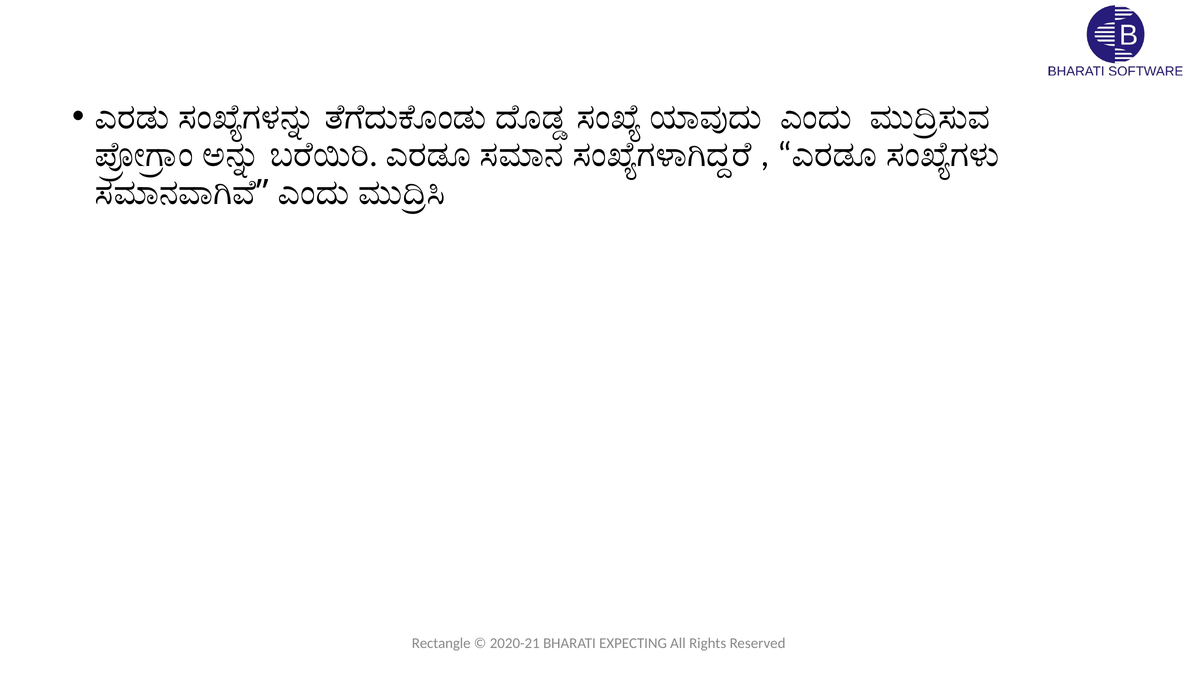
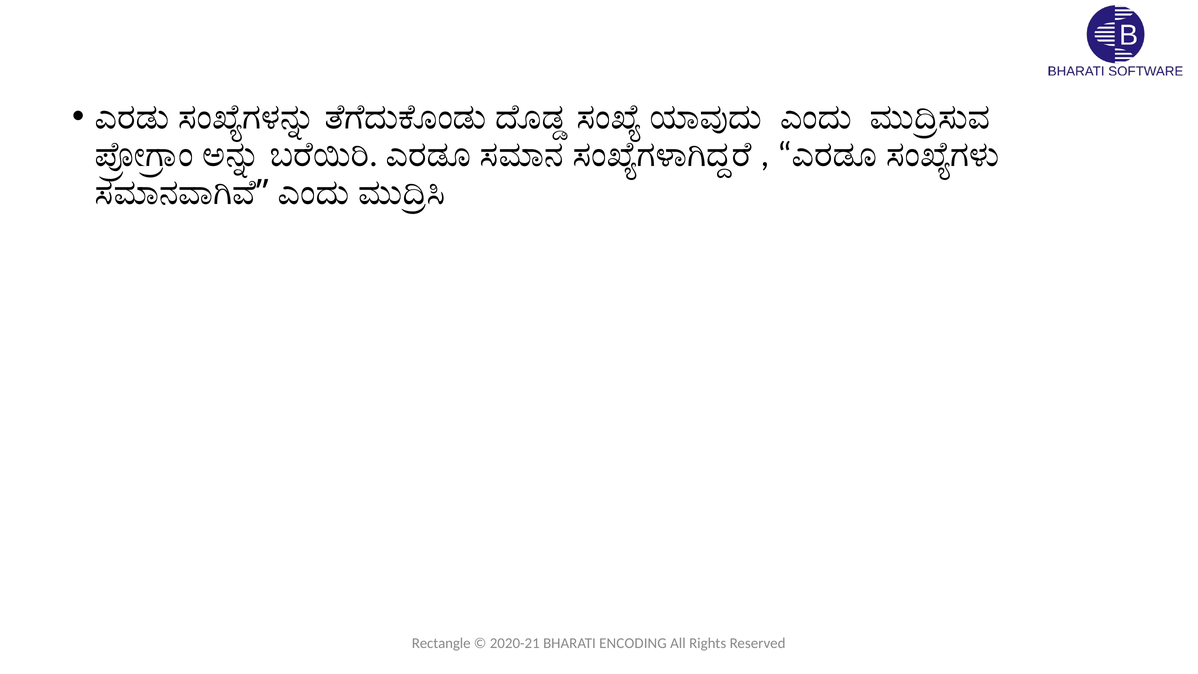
EXPECTING: EXPECTING -> ENCODING (633, 643)
